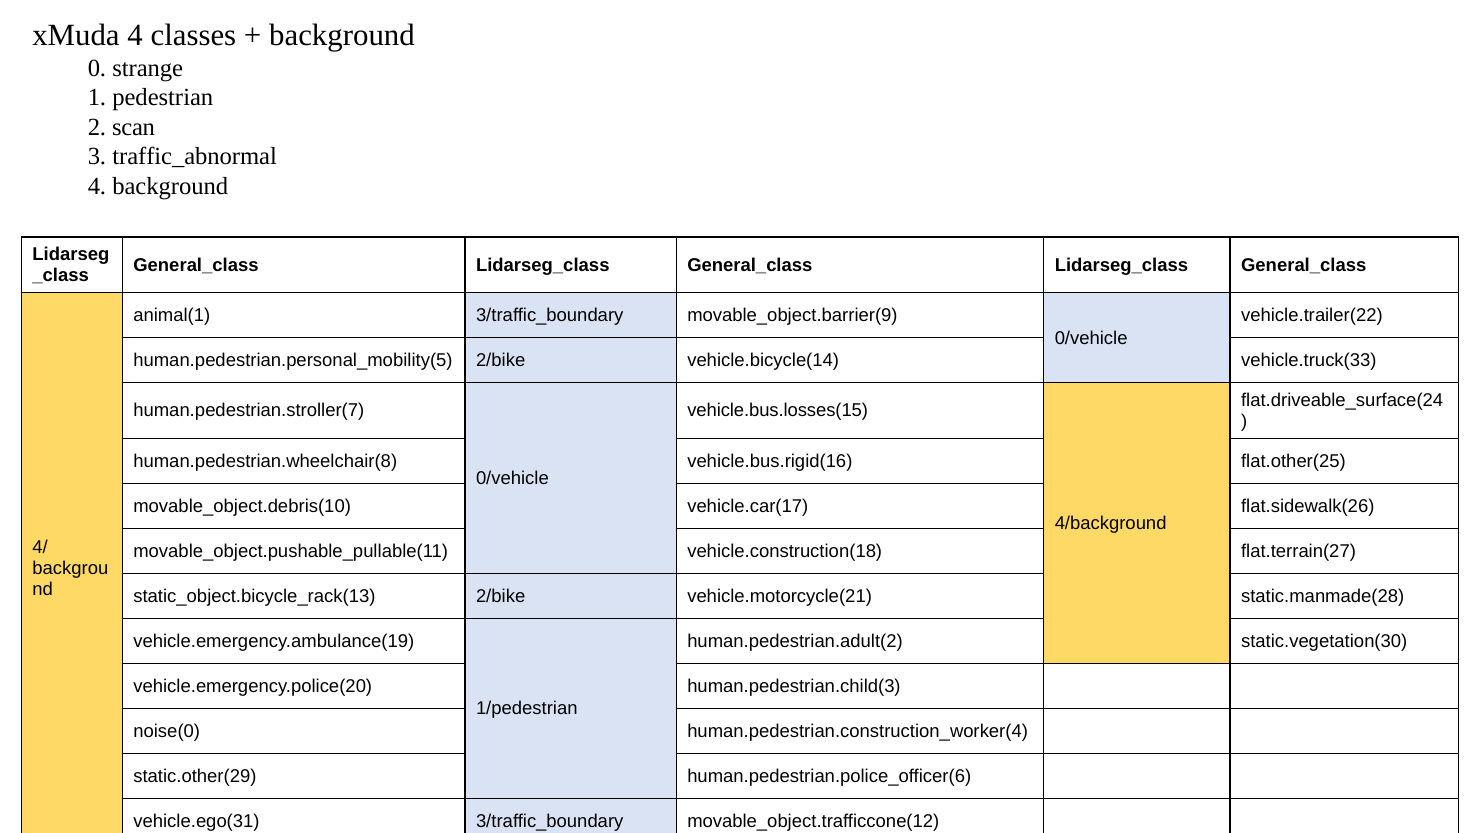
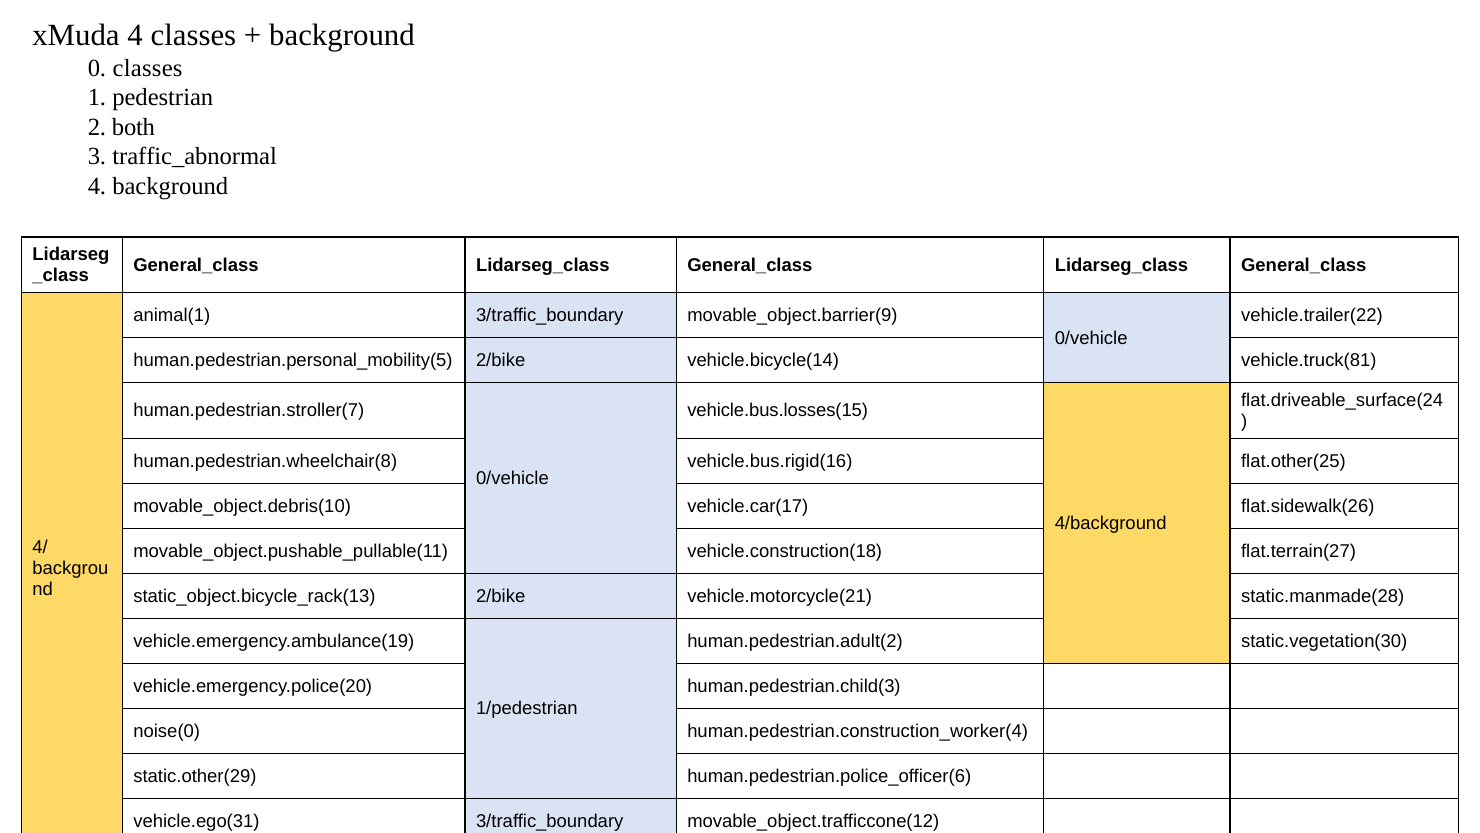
0 strange: strange -> classes (148, 68)
scan: scan -> both (134, 127)
vehicle.truck(33: vehicle.truck(33 -> vehicle.truck(81 (1309, 360)
